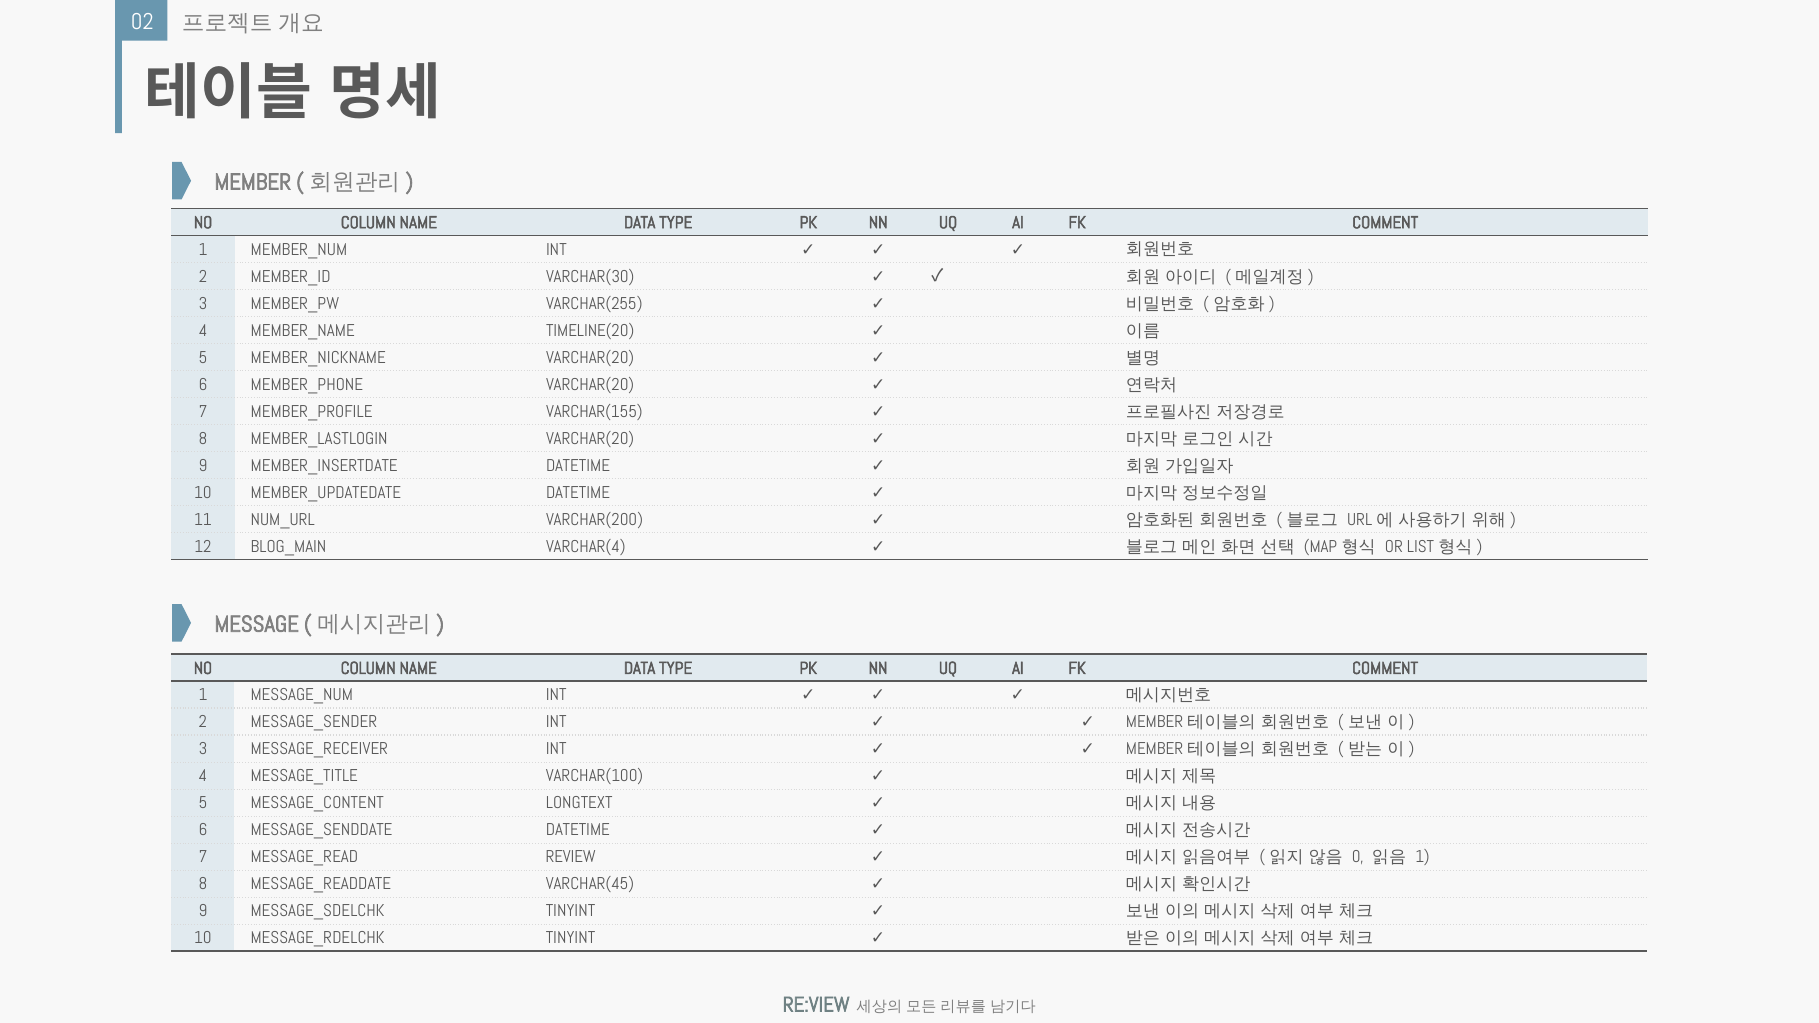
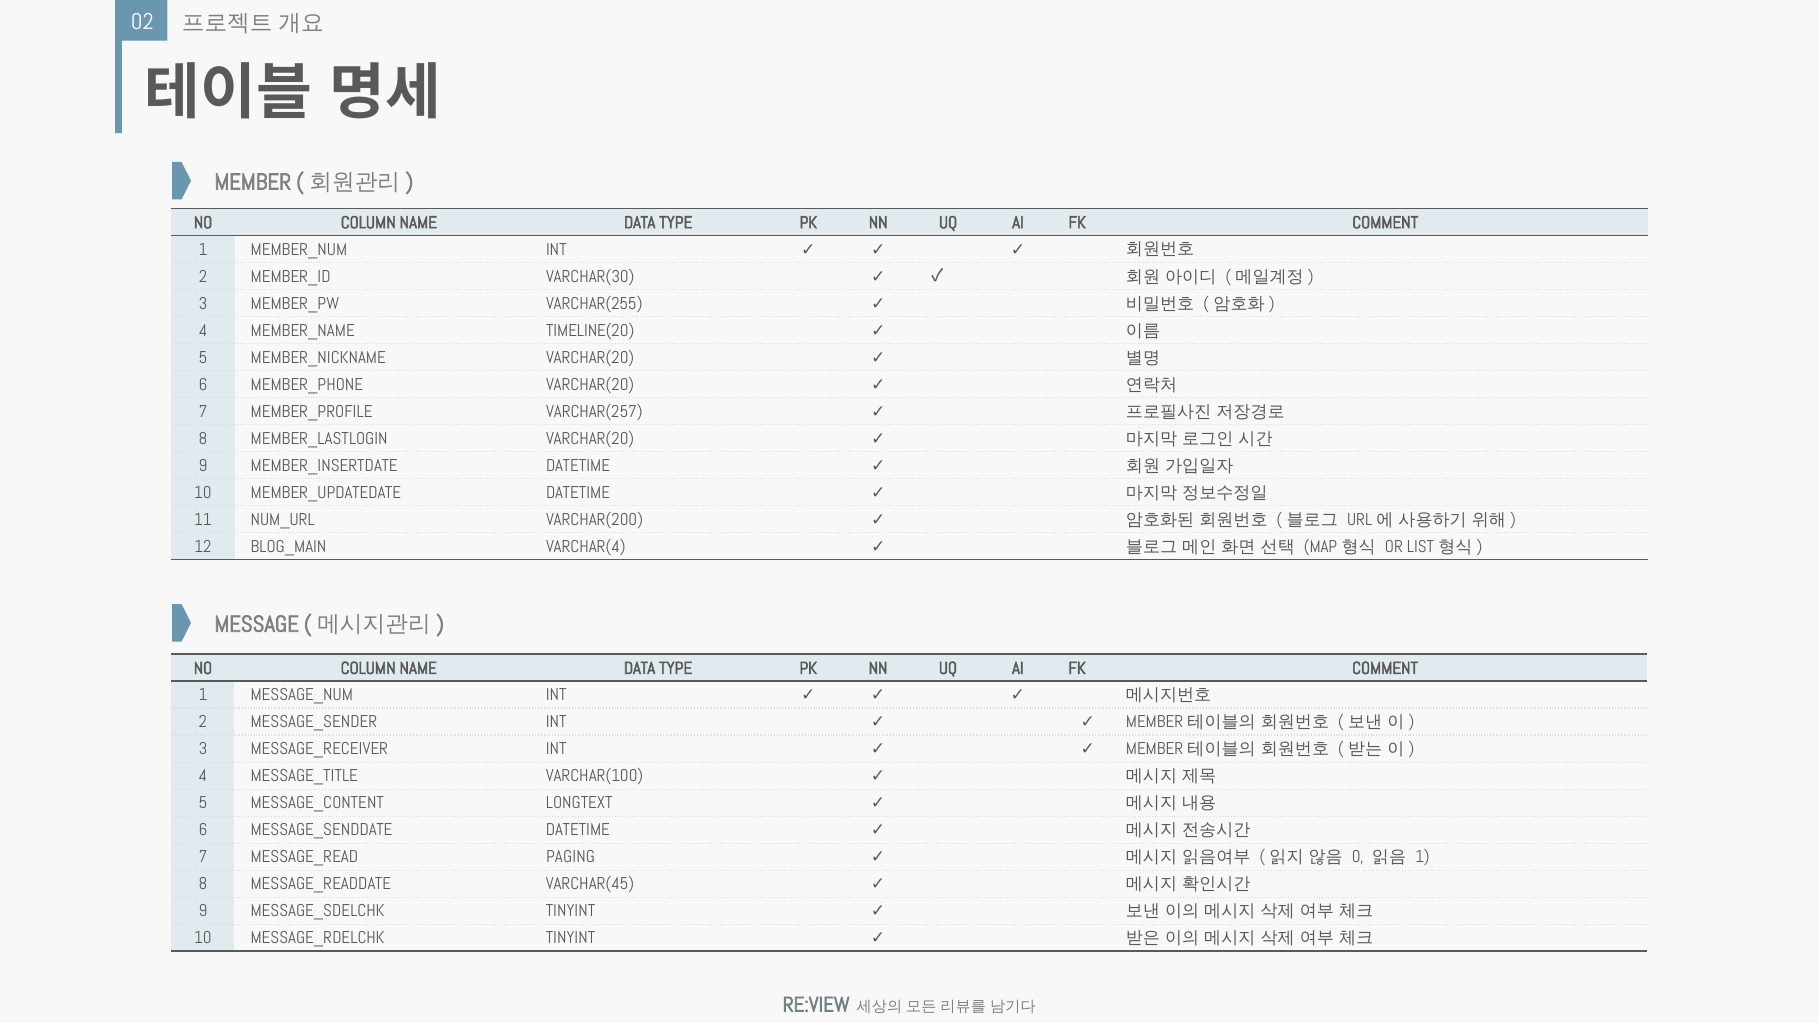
VARCHAR(155: VARCHAR(155 -> VARCHAR(257 (594, 412)
REVIEW: REVIEW -> PAGING (571, 857)
